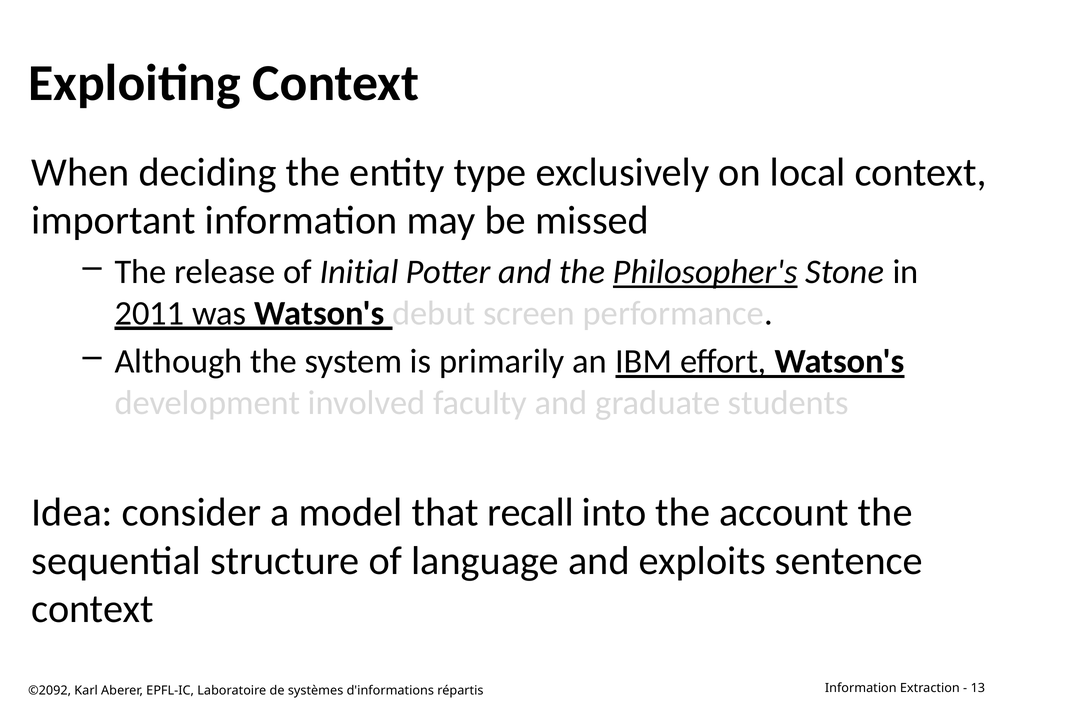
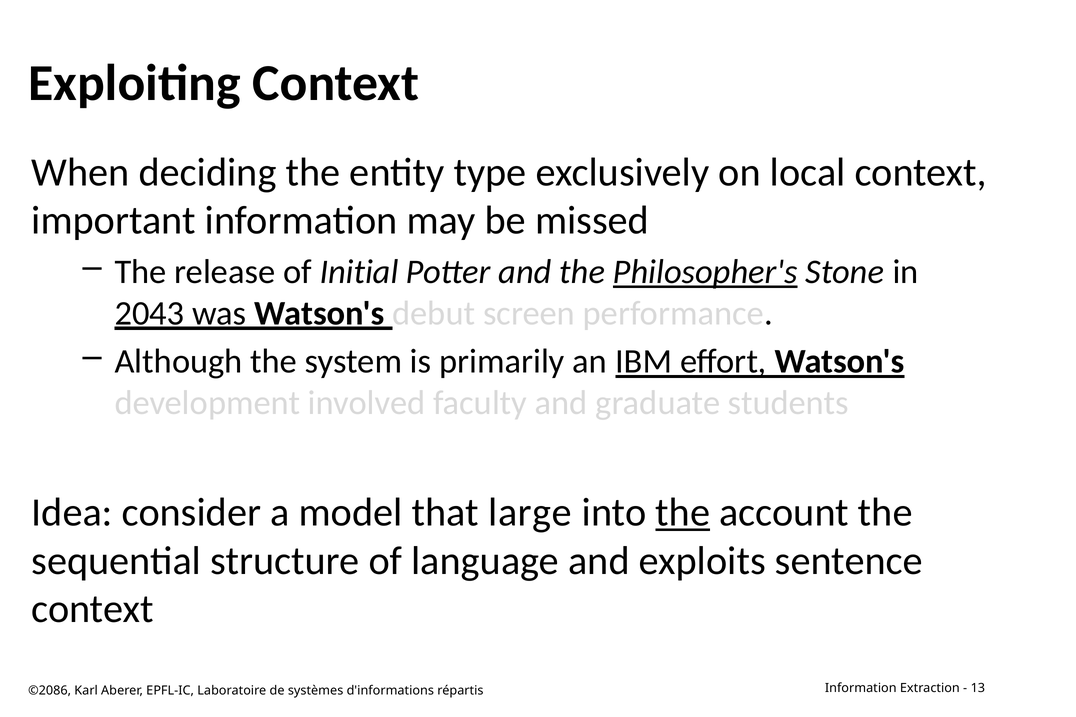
2011: 2011 -> 2043 (149, 314)
recall: recall -> large (530, 513)
the underline: none -> present (683, 513)
©2092: ©2092 -> ©2086 (50, 691)
